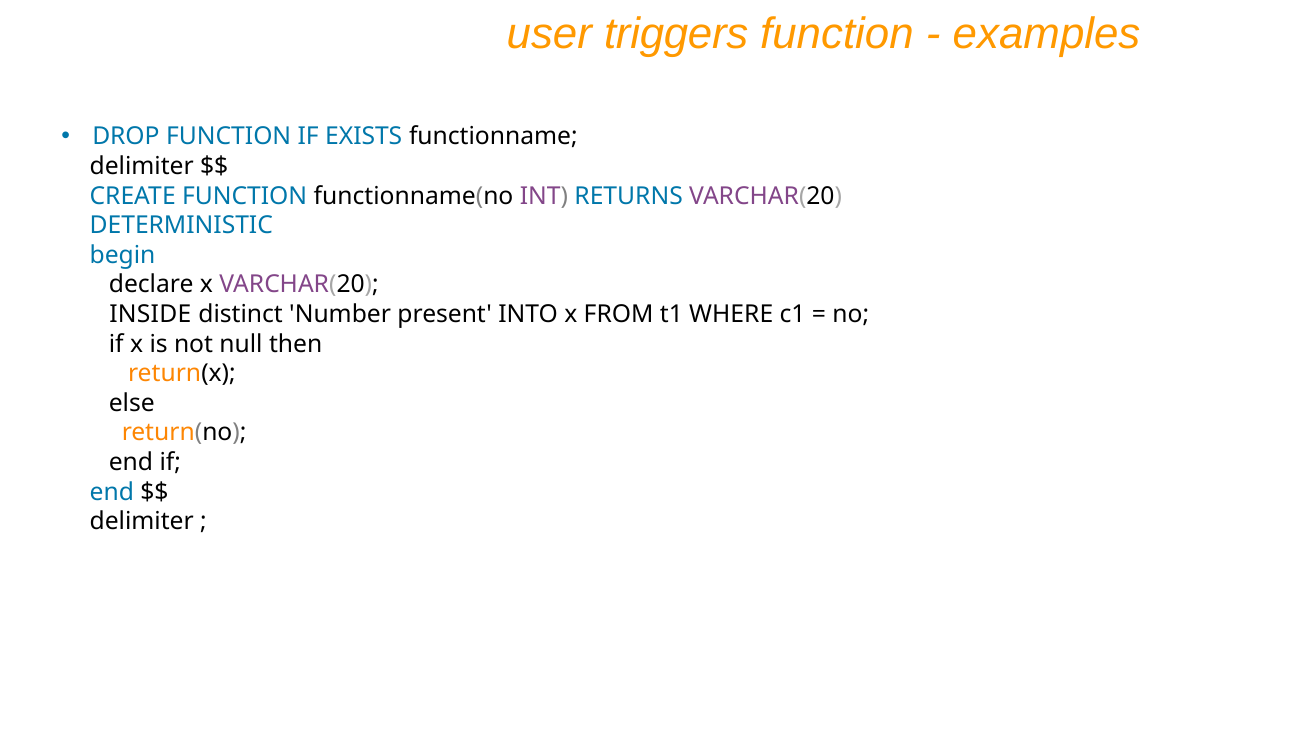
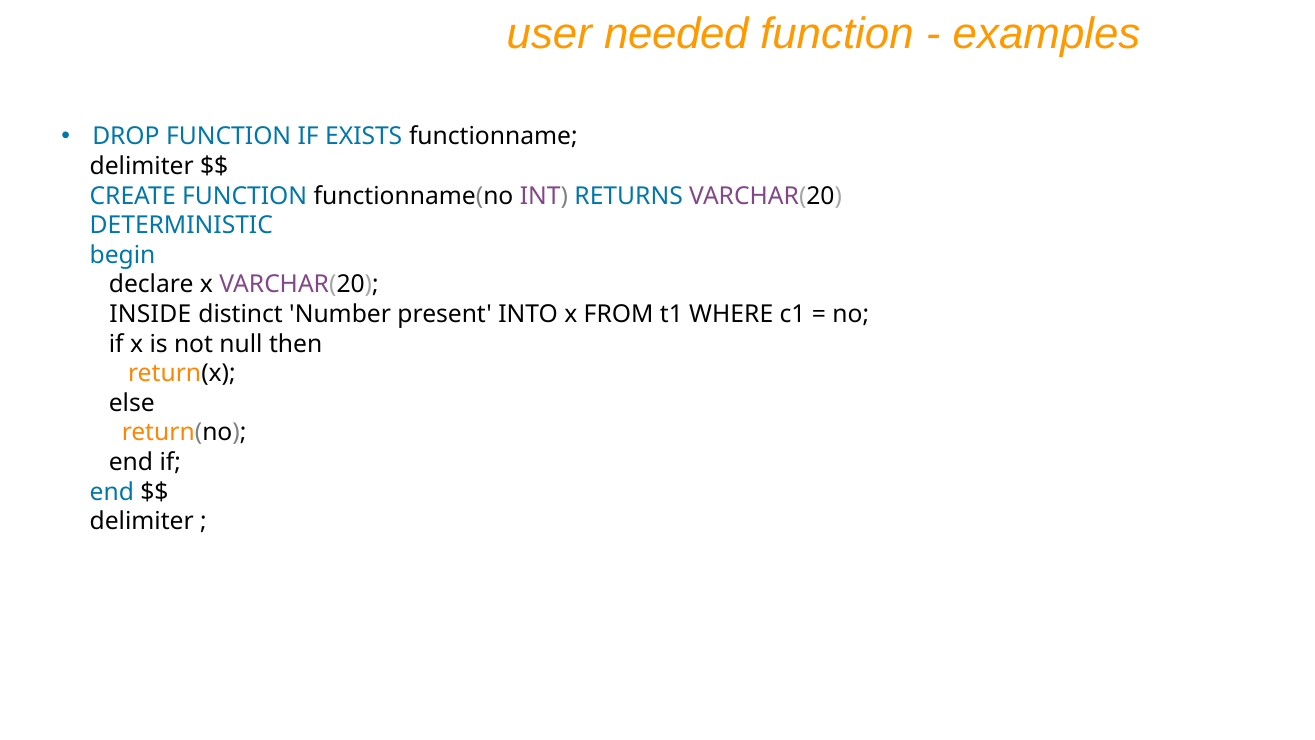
triggers: triggers -> needed (676, 34)
